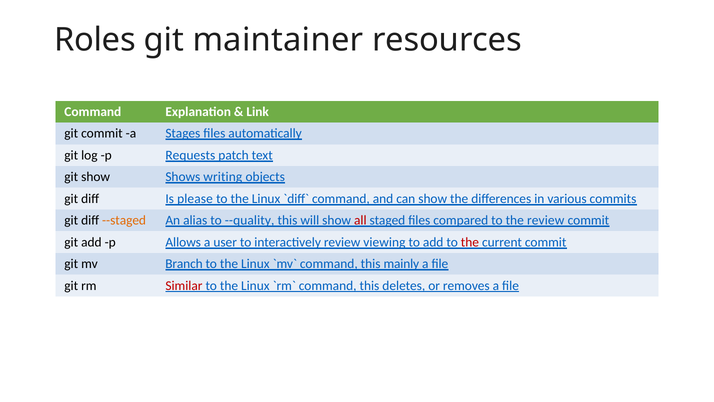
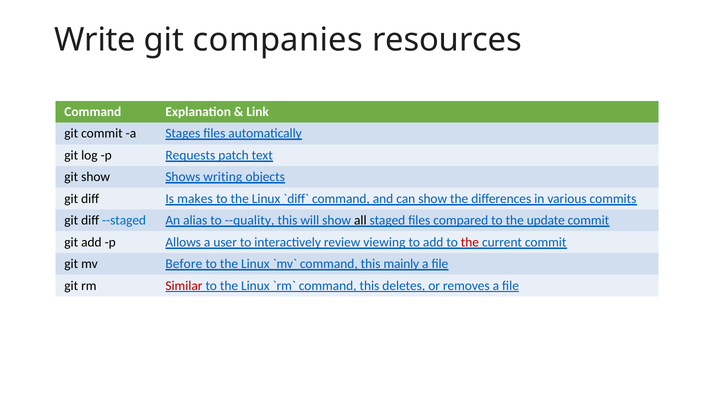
Roles: Roles -> Write (95, 40)
maintainer: maintainer -> companies (278, 40)
please: please -> makes (195, 199)
--staged colour: orange -> blue (124, 220)
all colour: red -> black (360, 220)
the review: review -> update (546, 220)
Branch: Branch -> Before (184, 264)
